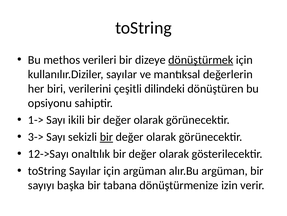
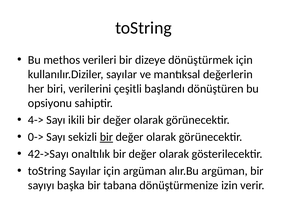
dönüştürmek underline: present -> none (201, 60)
dilindeki: dilindeki -> başlandı (165, 88)
1->: 1-> -> 4-> (36, 120)
3->: 3-> -> 0-> (36, 137)
12->Sayı: 12->Sayı -> 42->Sayı (48, 153)
